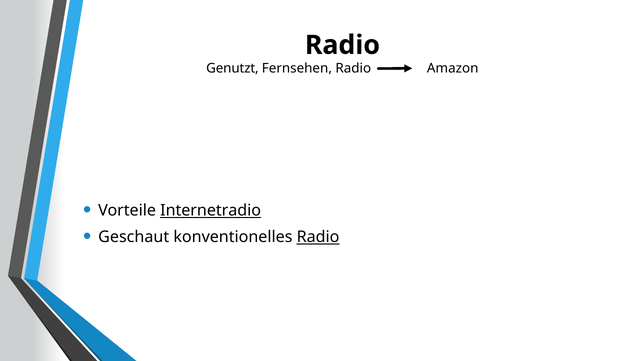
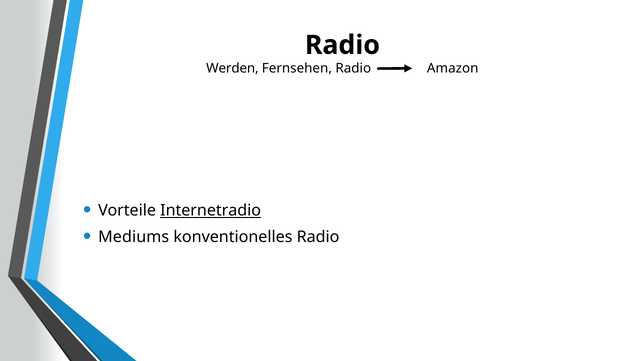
Genutzt: Genutzt -> Werden (232, 68)
Geschaut: Geschaut -> Mediums (134, 237)
Radio underline: present -> none (318, 237)
